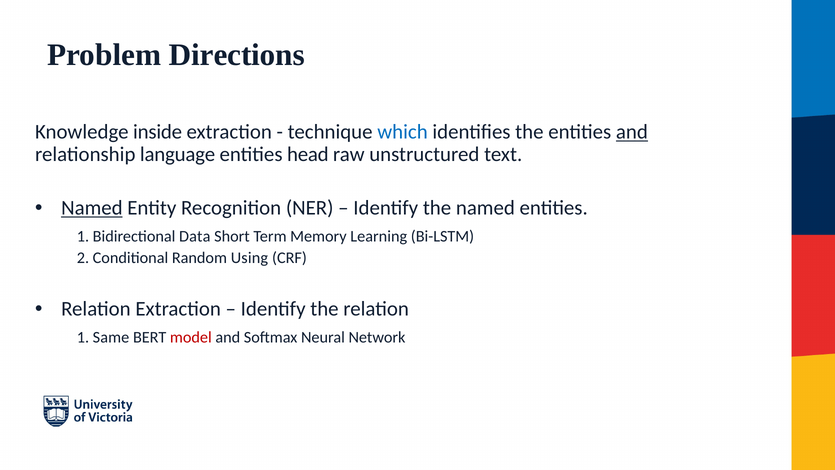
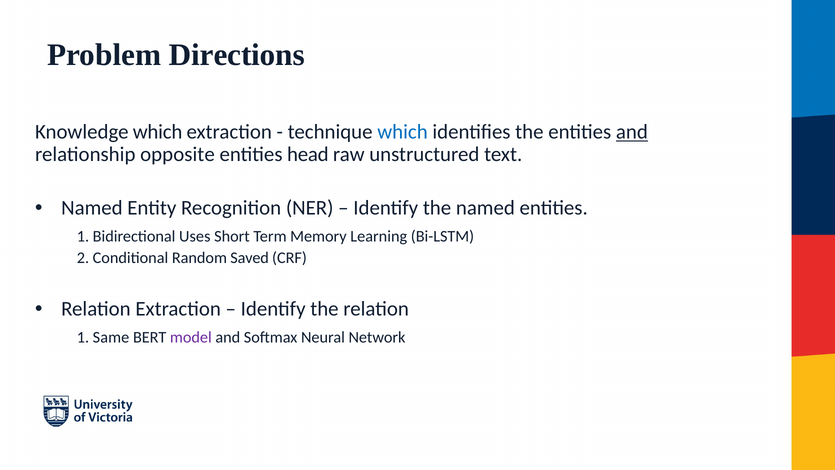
Knowledge inside: inside -> which (158, 132)
language: language -> opposite (177, 154)
Named underline: present -> none (92, 208)
Data: Data -> Uses (195, 236)
Using: Using -> Saved (250, 258)
model colour: red -> purple (191, 337)
